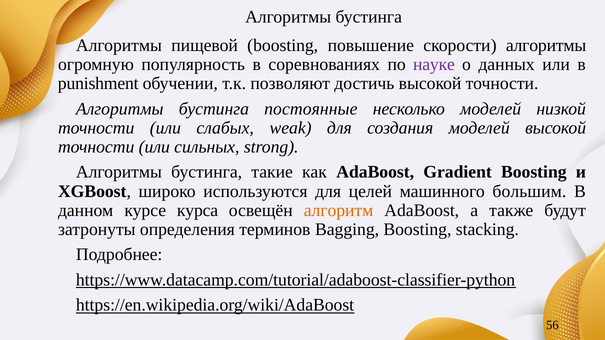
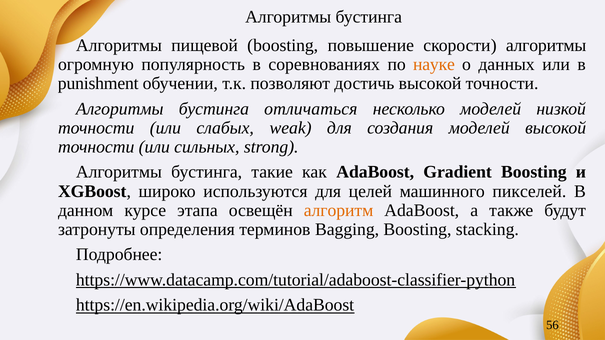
науке colour: purple -> orange (434, 65)
постоянные: постоянные -> отличаться (311, 109)
большим: большим -> пикселей (529, 191)
курса: курса -> этапа (197, 210)
